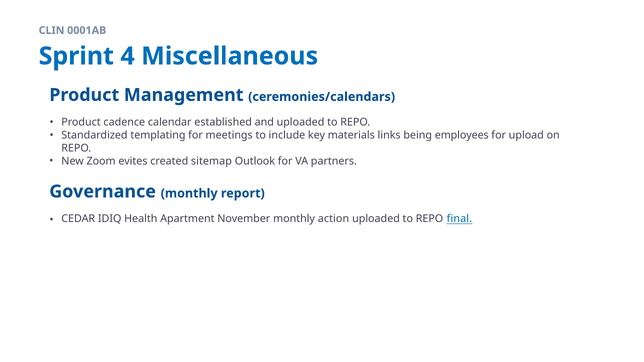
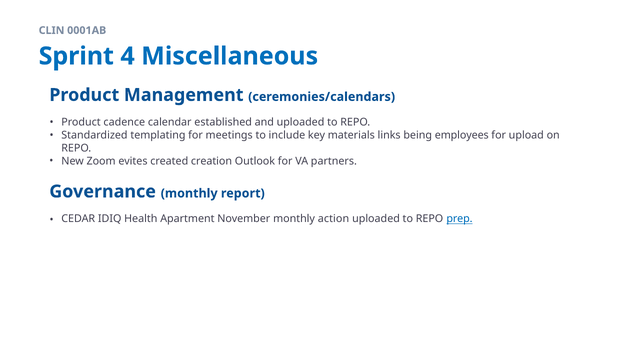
sitemap: sitemap -> creation (211, 161)
final: final -> prep (459, 219)
